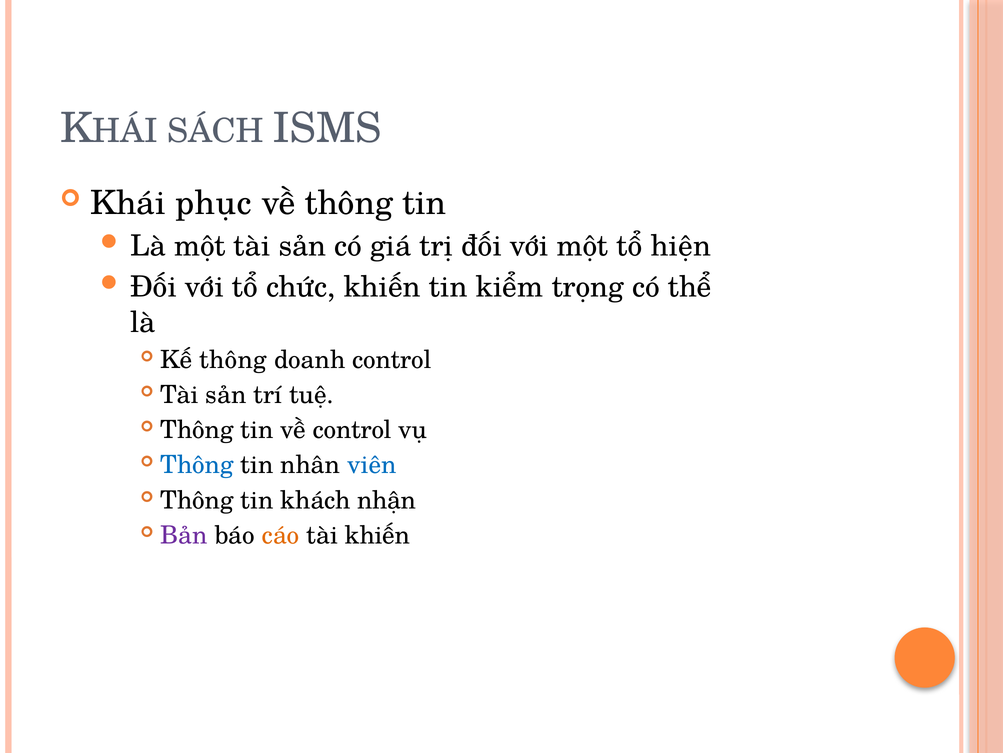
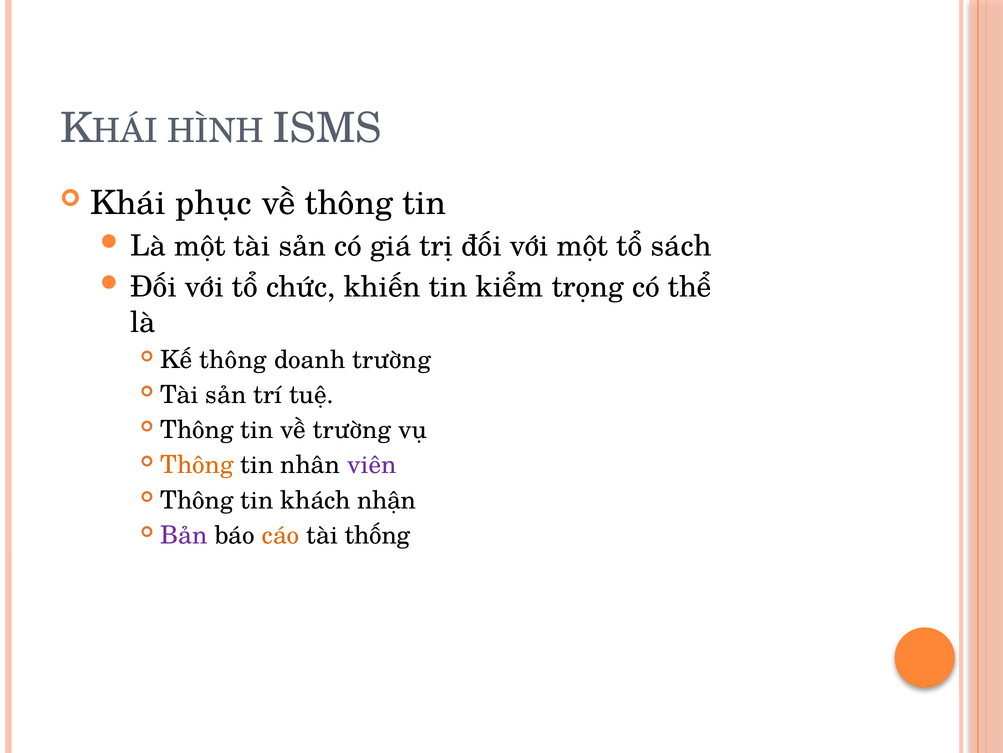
SÁCH: SÁCH -> HÌNH (215, 131)
hiện: hiện -> sách (681, 246)
doanh control: control -> trường (392, 359)
về control: control -> trường (352, 430)
Thông colour: blue -> orange (197, 465)
viên colour: blue -> purple (372, 465)
tài khiến: khiến -> thống (377, 535)
